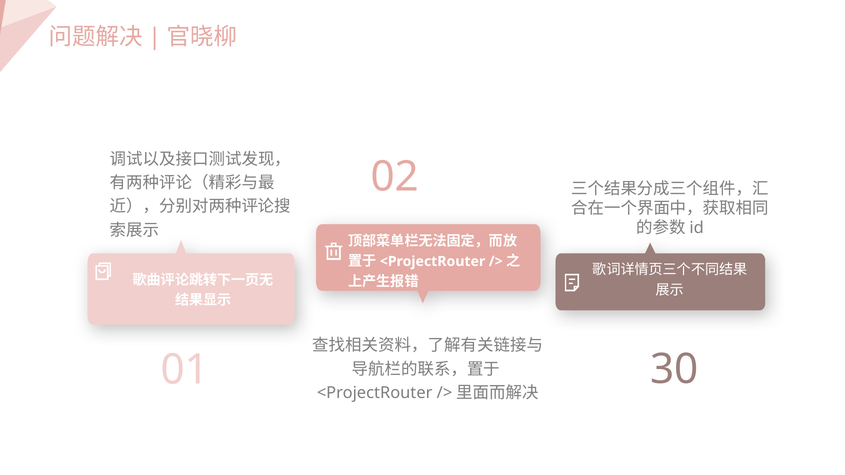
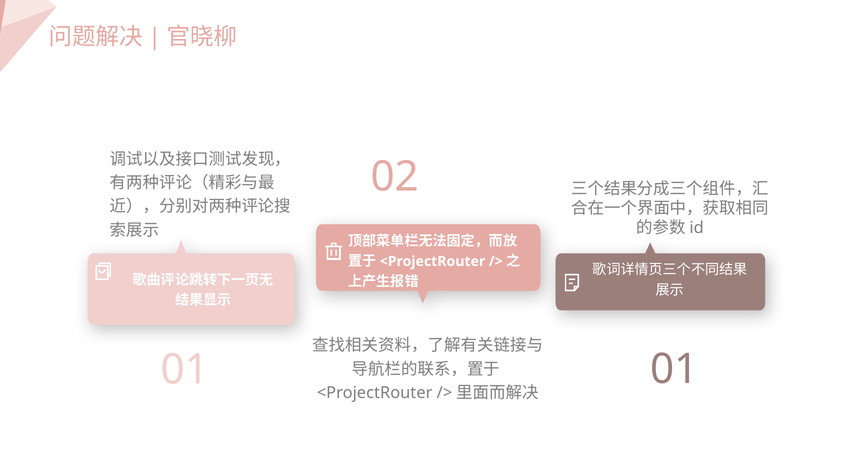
01 30: 30 -> 01 (674, 370)
